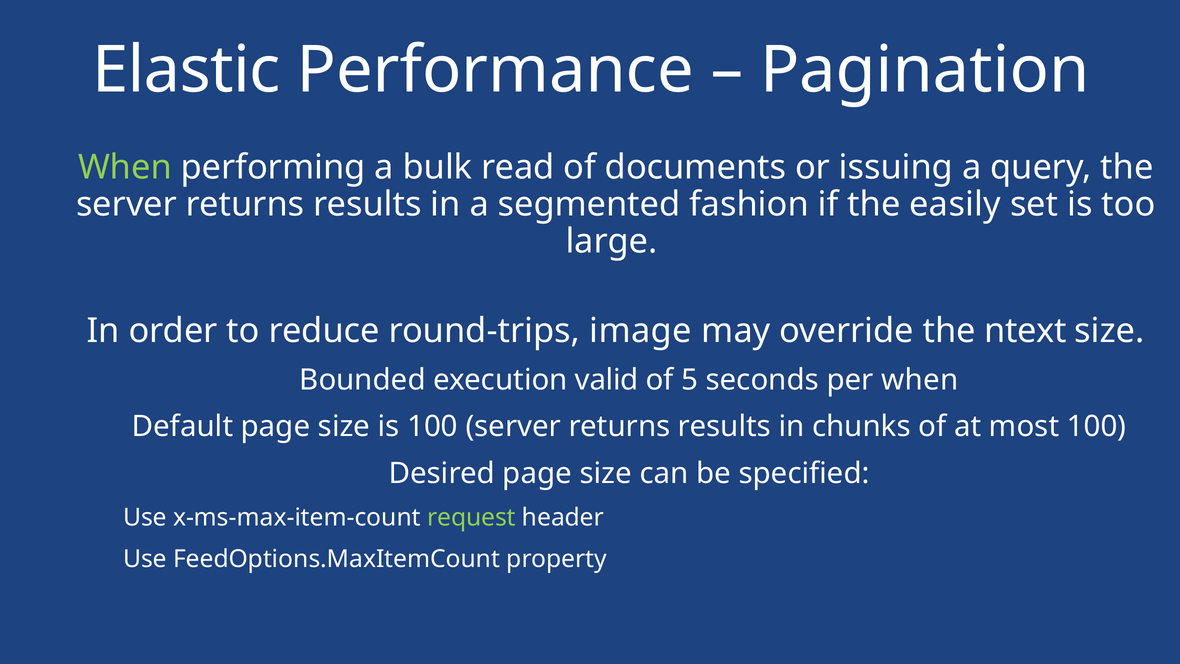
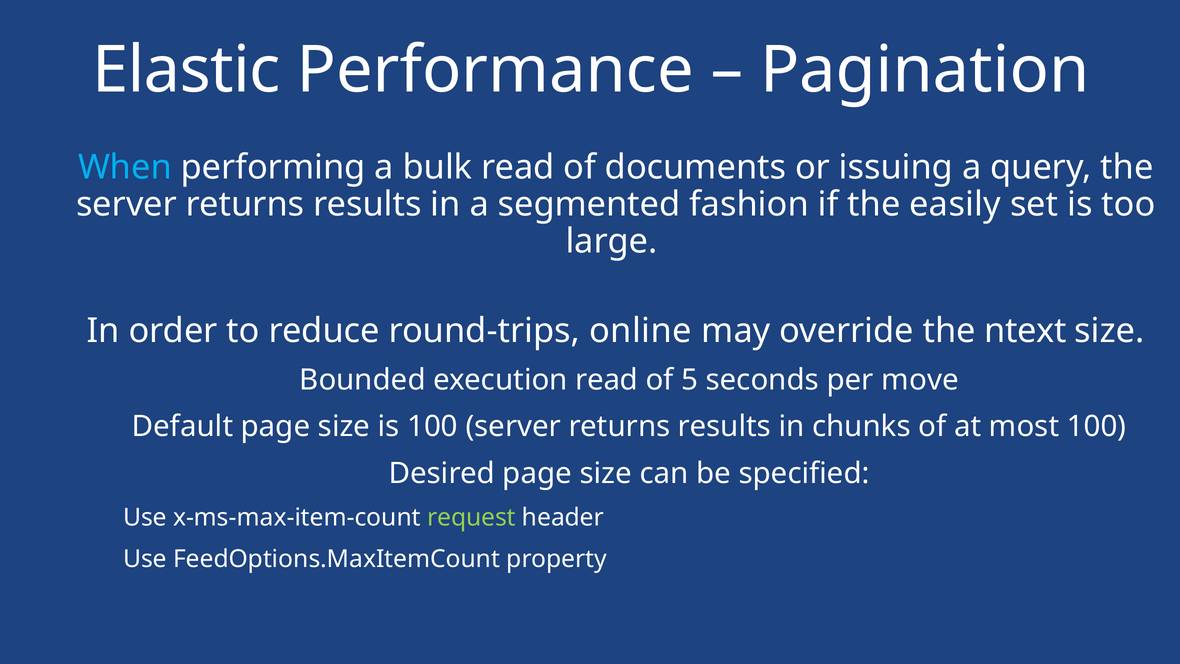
When colour: light green -> light blue (125, 167)
image: image -> online (640, 331)
execution valid: valid -> read (607, 380)
per when: when -> move (920, 380)
